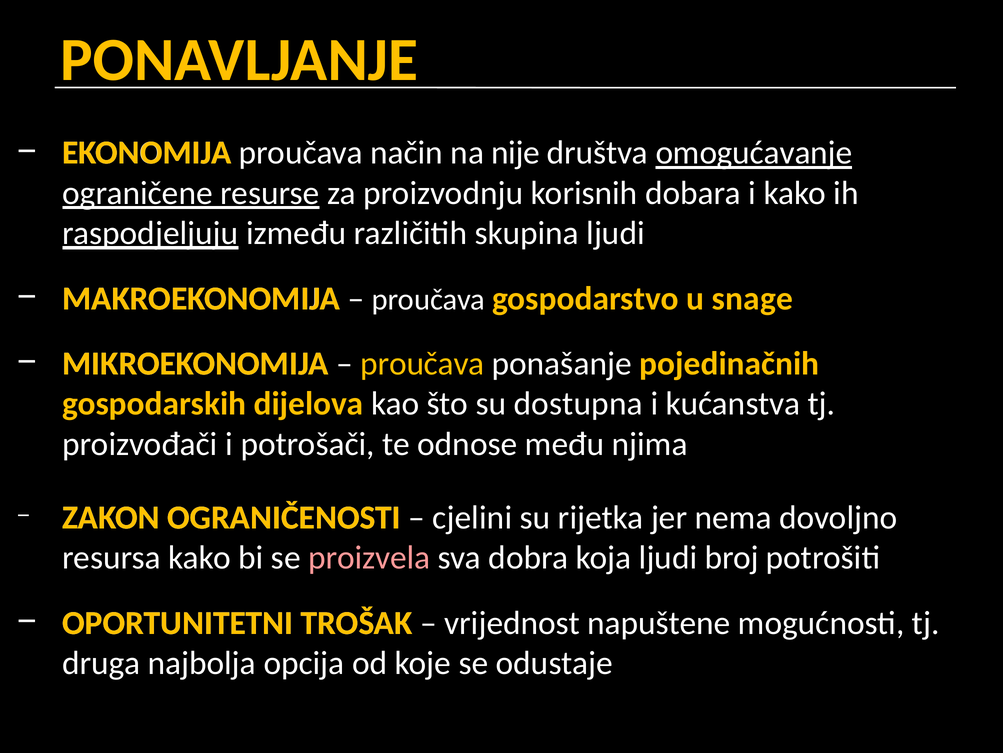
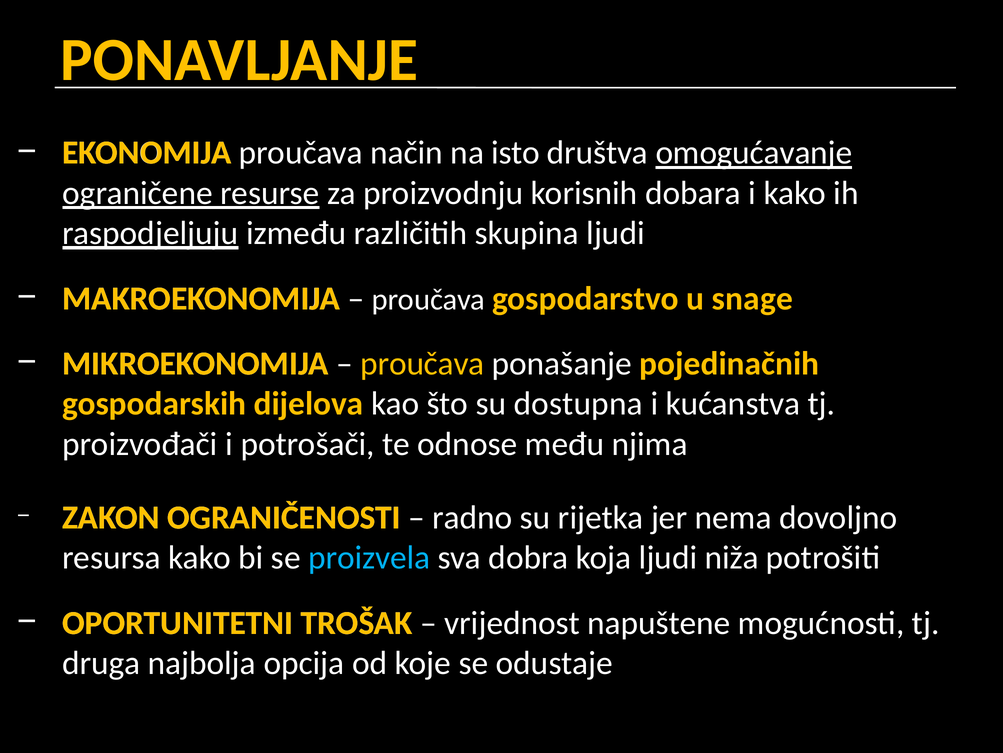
nije: nije -> isto (516, 153)
cjelini: cjelini -> radno (472, 517)
proizvela colour: pink -> light blue (369, 557)
broj: broj -> niža (732, 557)
